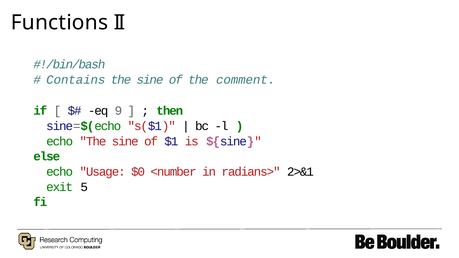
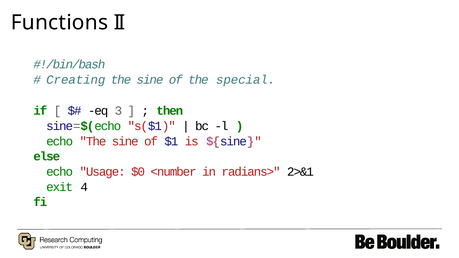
Contains: Contains -> Creating (76, 80)
comment: comment -> special (246, 80)
9: 9 -> 3 (118, 111)
5: 5 -> 4 (84, 187)
